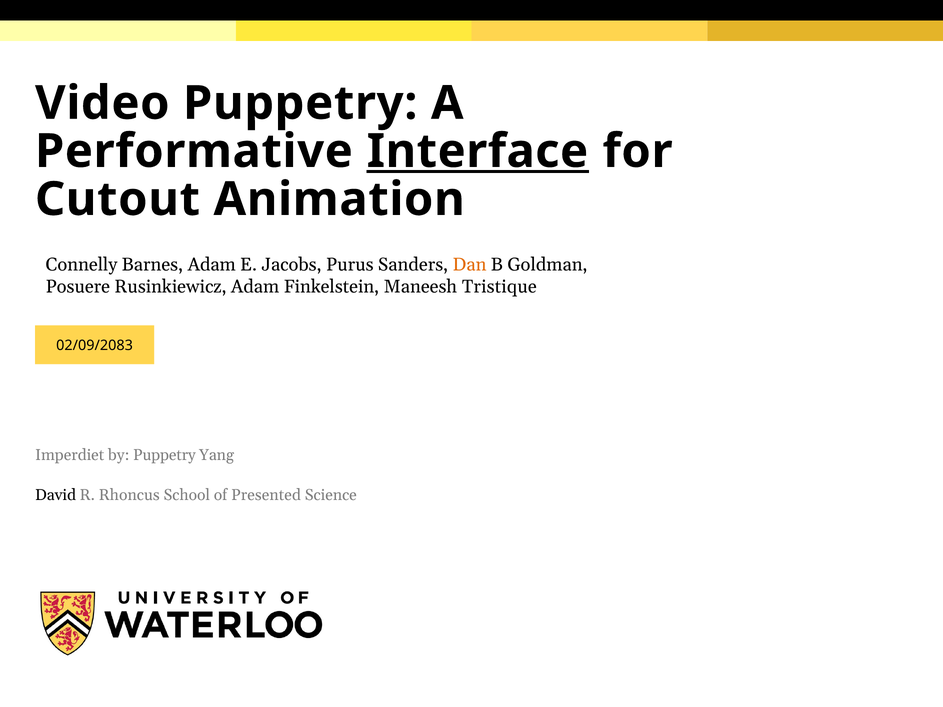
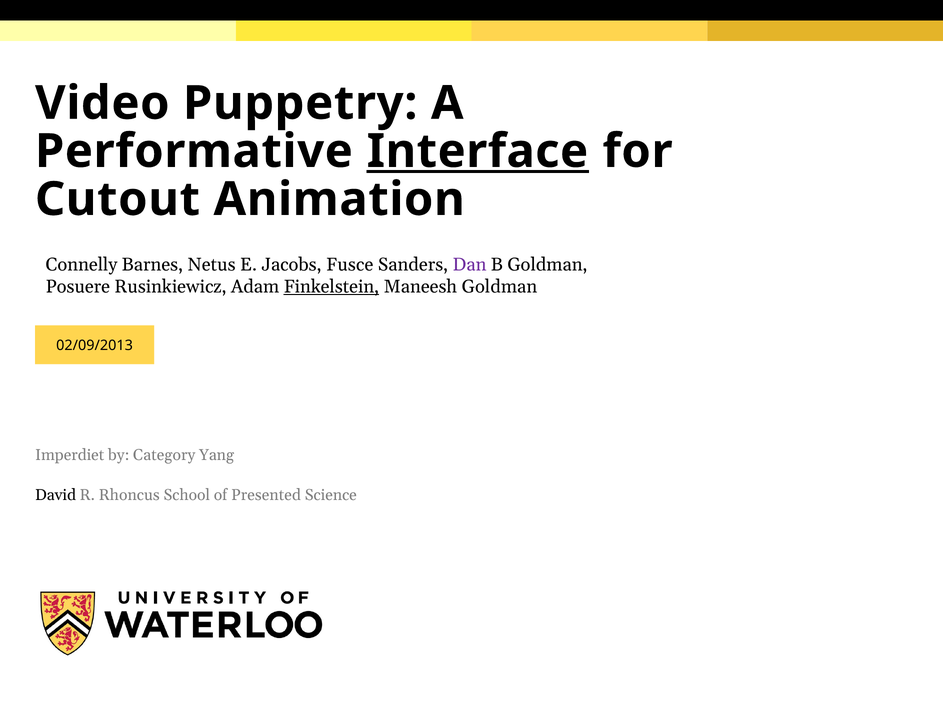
Barnes Adam: Adam -> Netus (212, 265)
Purus: Purus -> Fusce (350, 265)
Dan colour: orange -> purple (470, 265)
Finkelstein underline: none -> present (331, 287)
Maneesh Tristique: Tristique -> Goldman (499, 287)
02/09/2083: 02/09/2083 -> 02/09/2013 (95, 346)
by Puppetry: Puppetry -> Category (164, 455)
